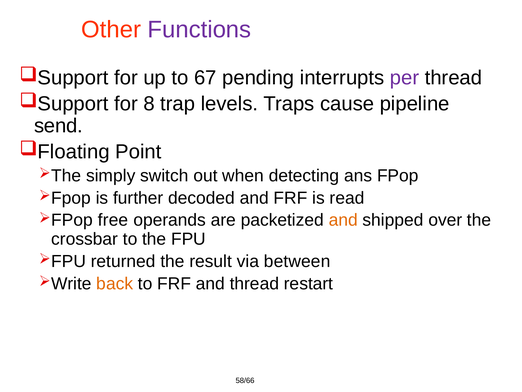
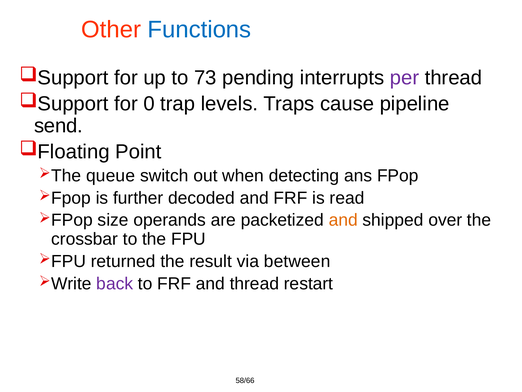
Functions colour: purple -> blue (199, 30)
67: 67 -> 73 (205, 78)
8: 8 -> 0 (149, 104)
simply: simply -> queue (111, 175)
free: free -> size (113, 220)
back colour: orange -> purple (115, 283)
